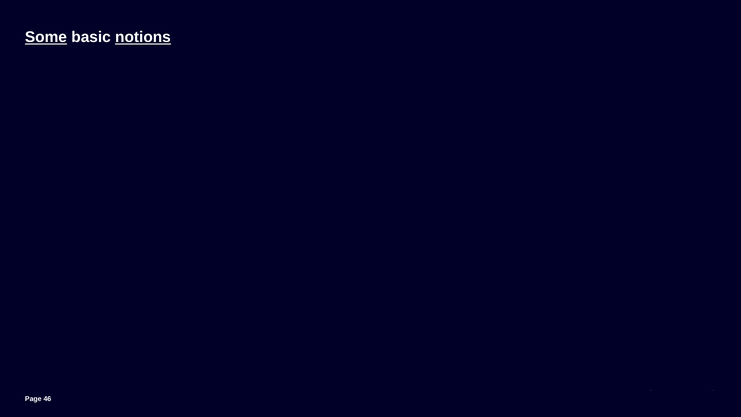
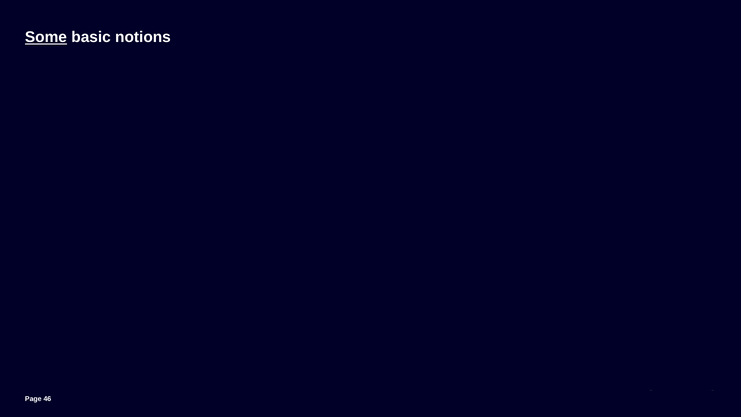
notions underline: present -> none (143, 37)
